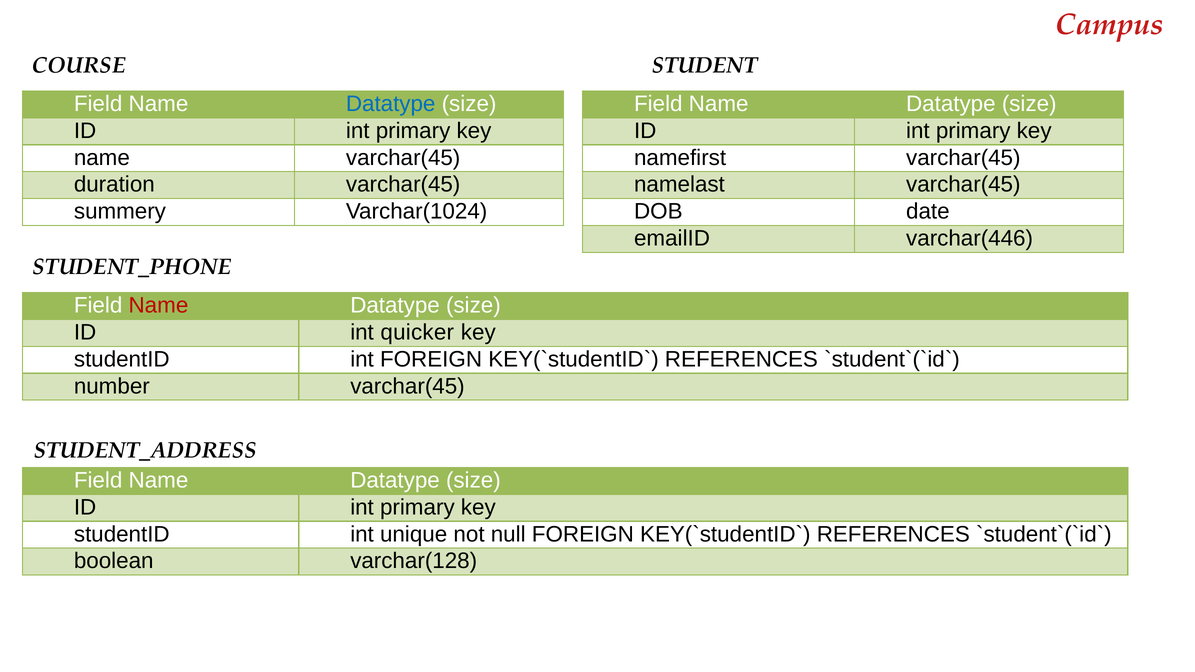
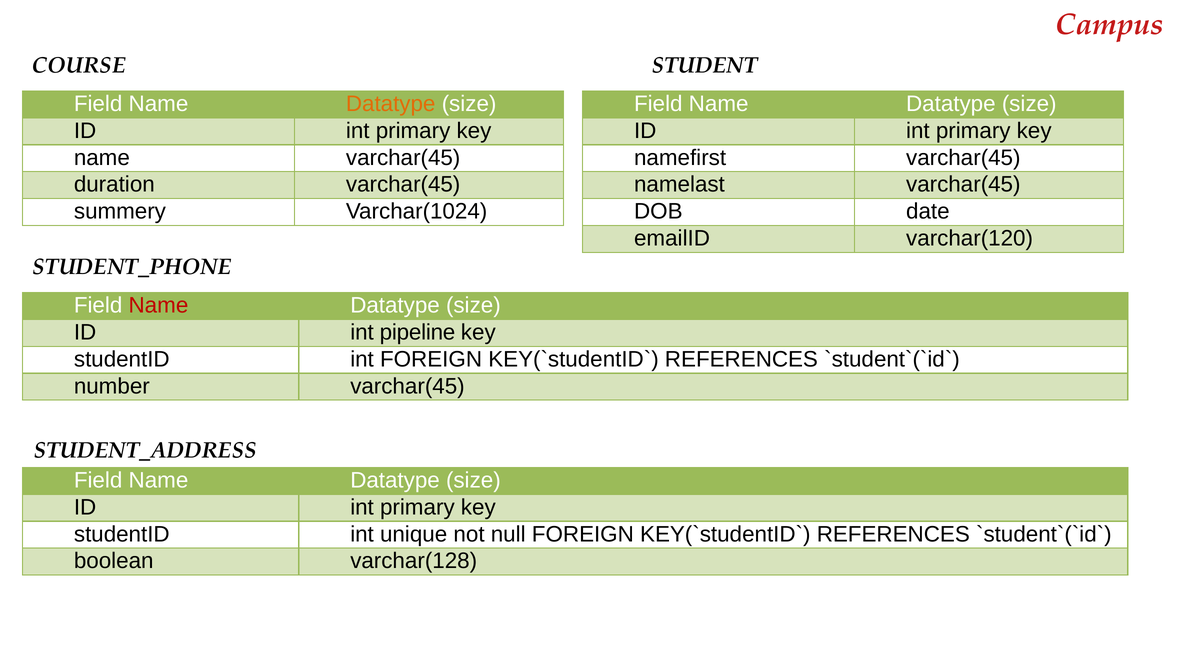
Datatype colour: blue -> orange (391, 104)
varchar(446: varchar(446 -> varchar(120 (970, 239)
quicker: quicker -> pipeline (418, 332)
